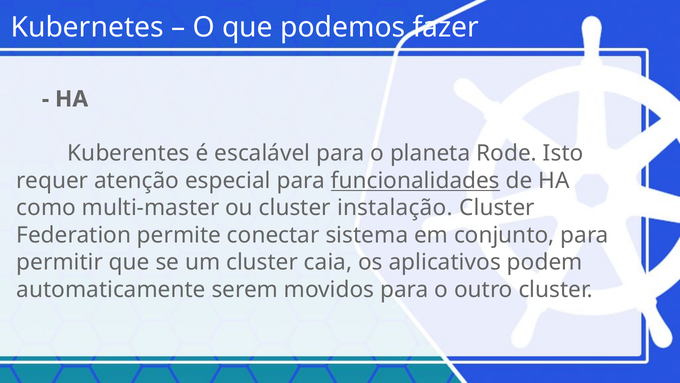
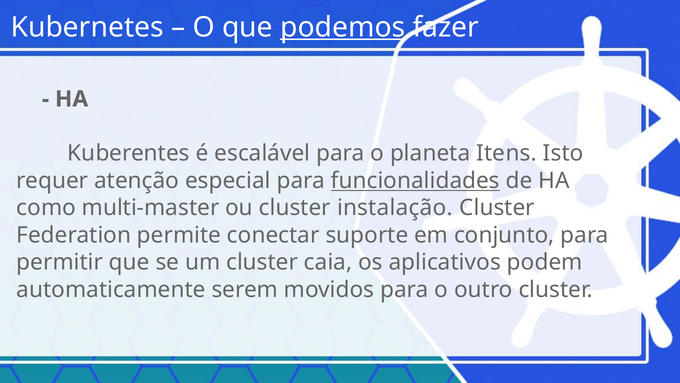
podemos underline: none -> present (343, 27)
Rode: Rode -> Itens (507, 153)
sistema: sistema -> suporte (367, 235)
